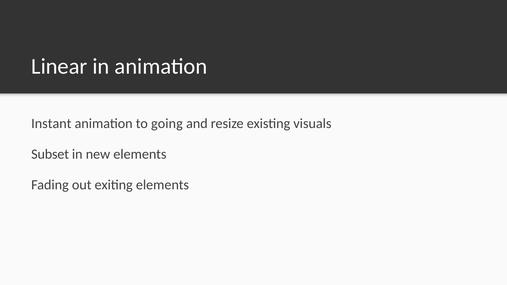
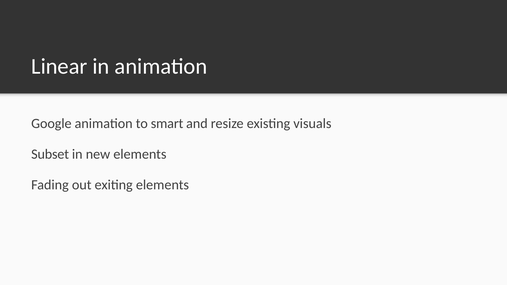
Instant: Instant -> Google (51, 123)
going: going -> smart (167, 123)
